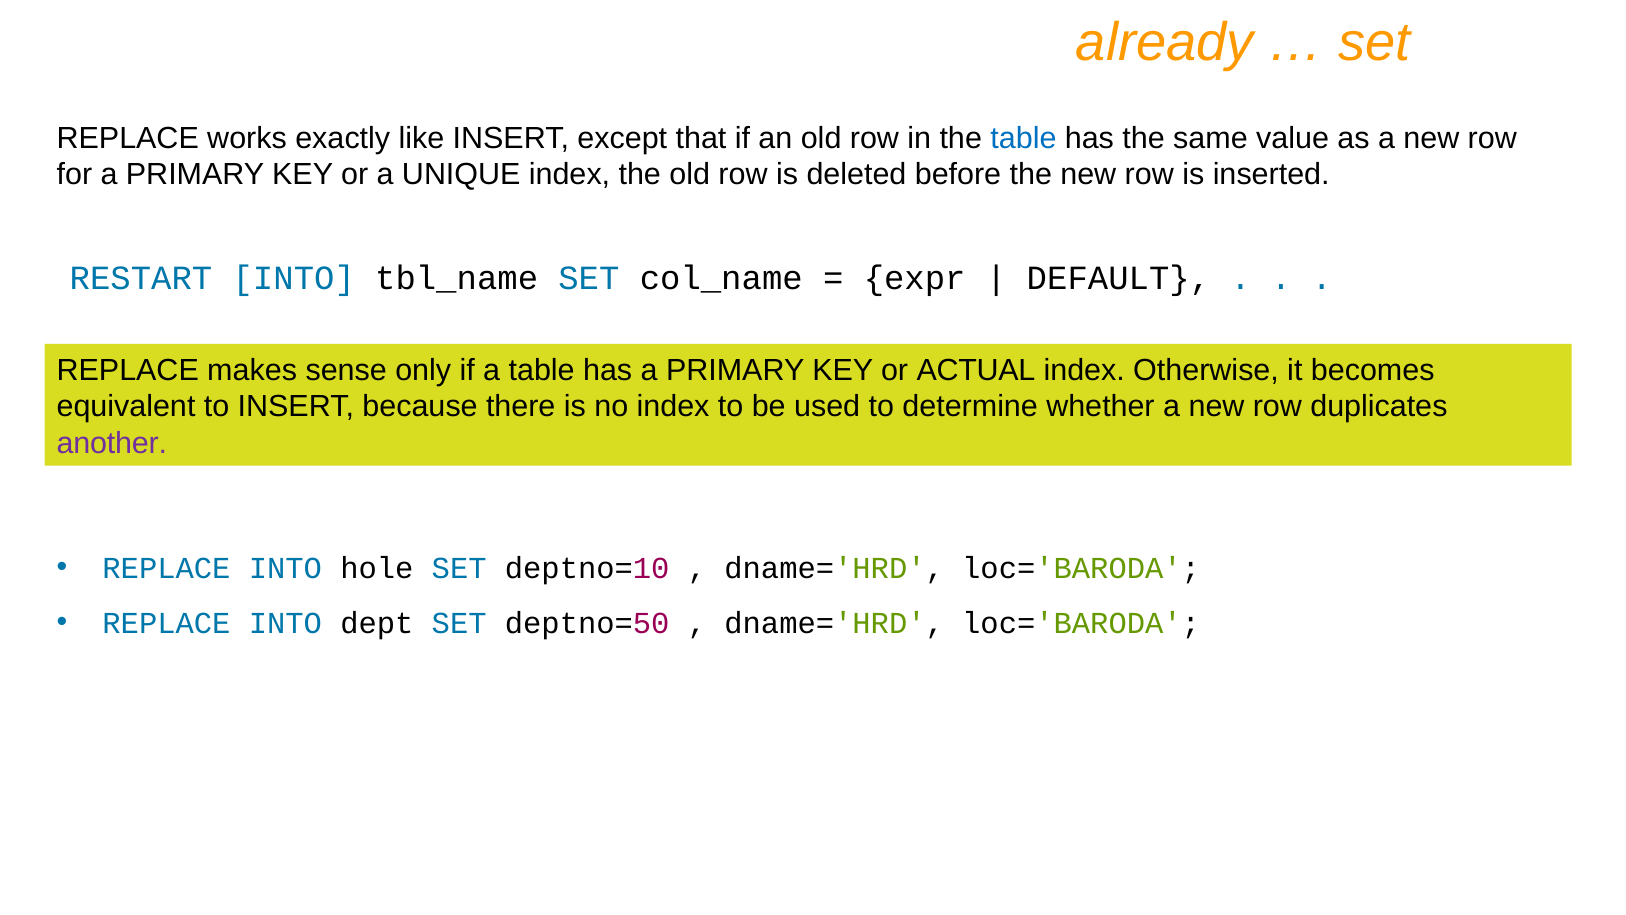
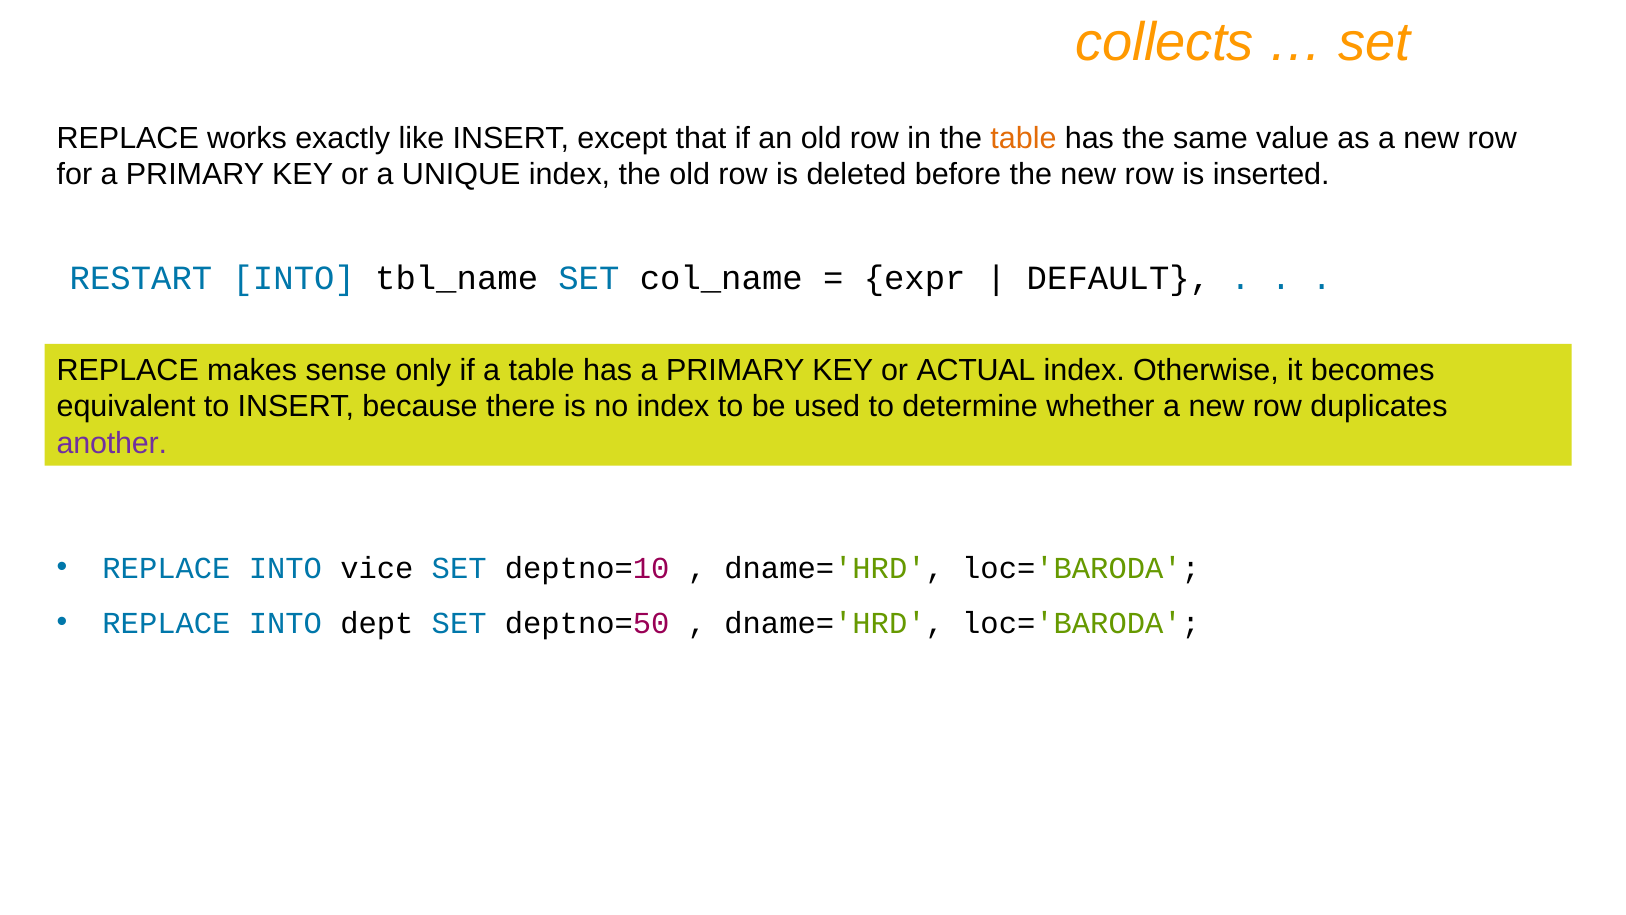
already: already -> collects (1165, 42)
table colour: blue -> orange (1023, 138)
hole: hole -> vice (377, 568)
